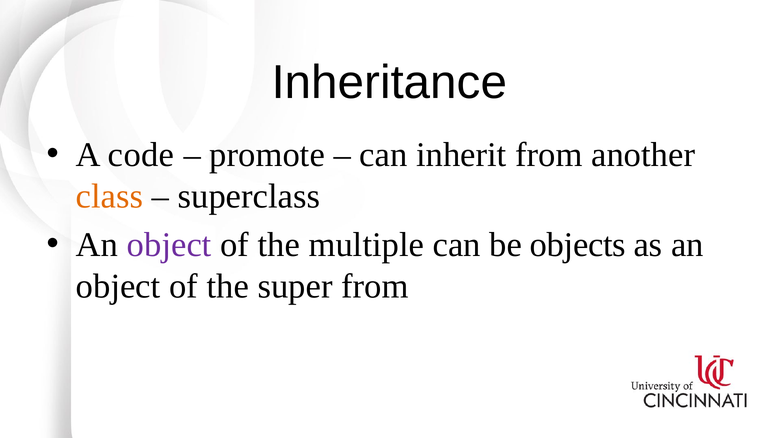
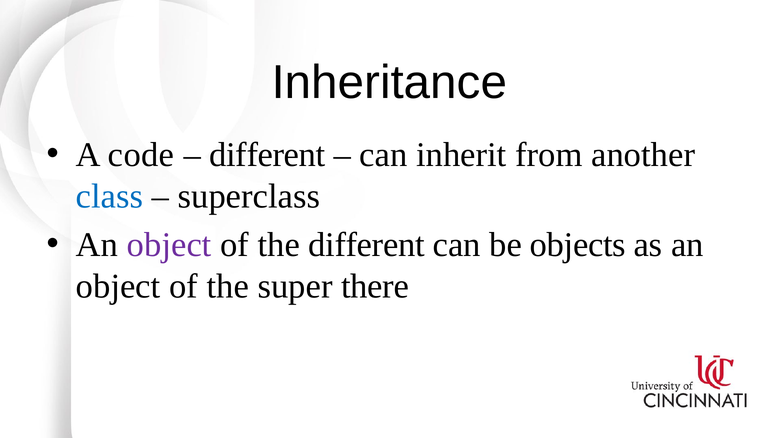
promote: promote -> different (267, 155)
class colour: orange -> blue (110, 196)
the multiple: multiple -> different (367, 245)
super from: from -> there (375, 286)
